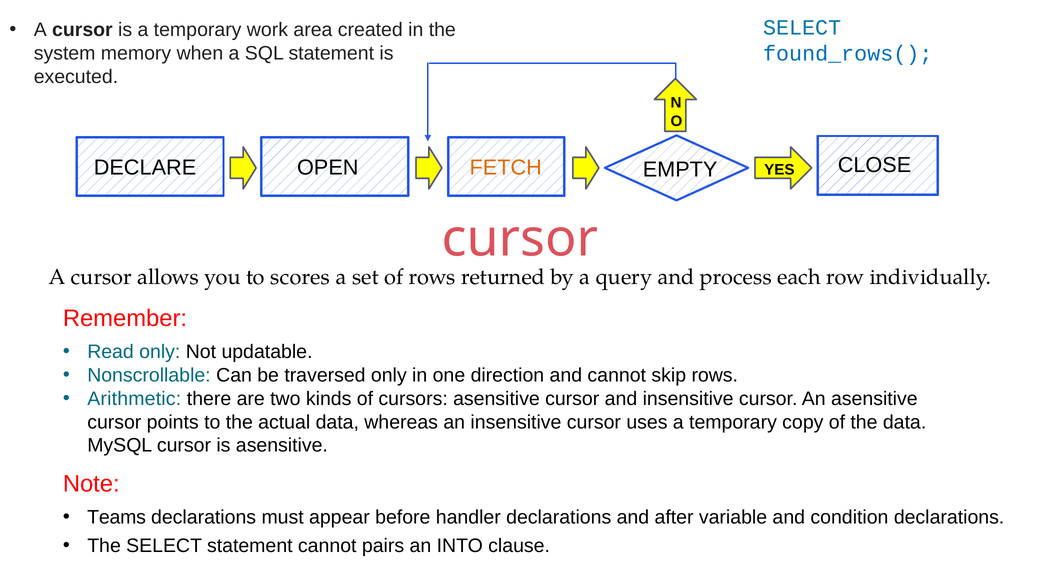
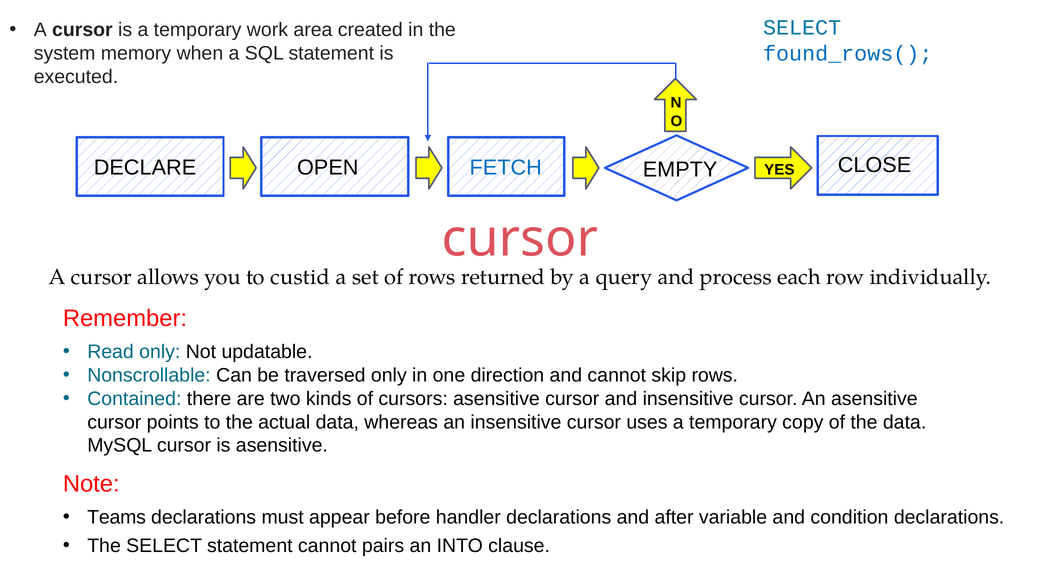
FETCH colour: orange -> blue (506, 168)
scores: scores -> custid (300, 277)
Arithmetic: Arithmetic -> Contained (134, 399)
